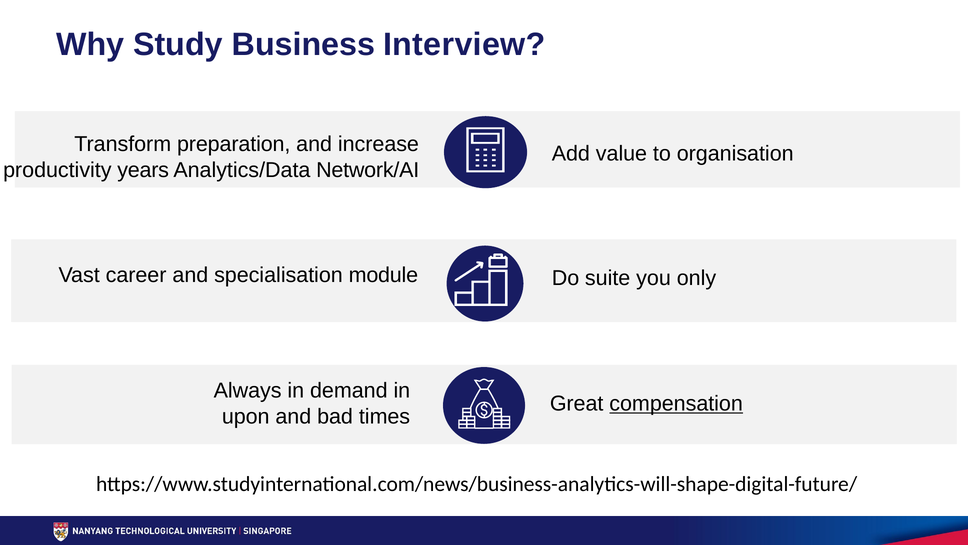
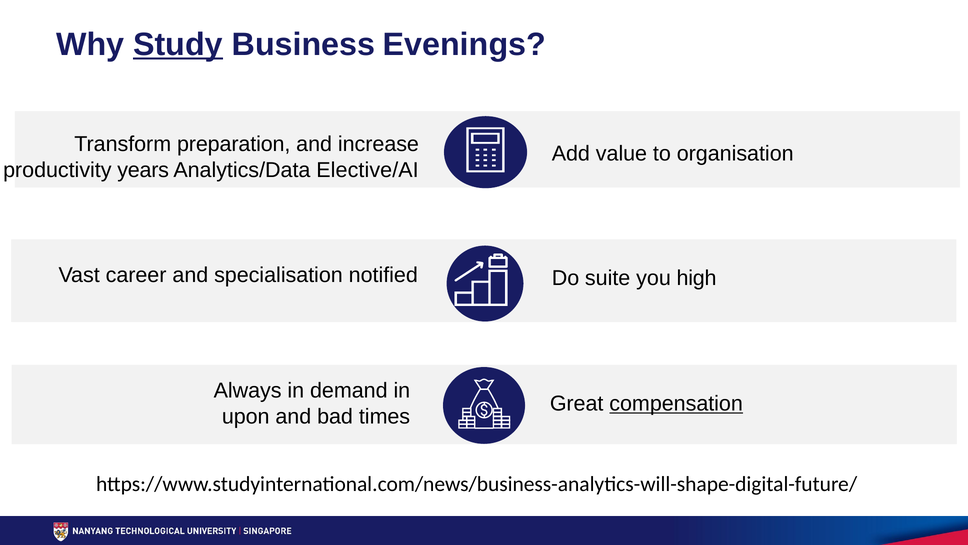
Study underline: none -> present (178, 45)
Interview: Interview -> Evenings (464, 45)
Network/AI: Network/AI -> Elective/AI (368, 170)
module: module -> notified (383, 275)
only: only -> high (697, 278)
